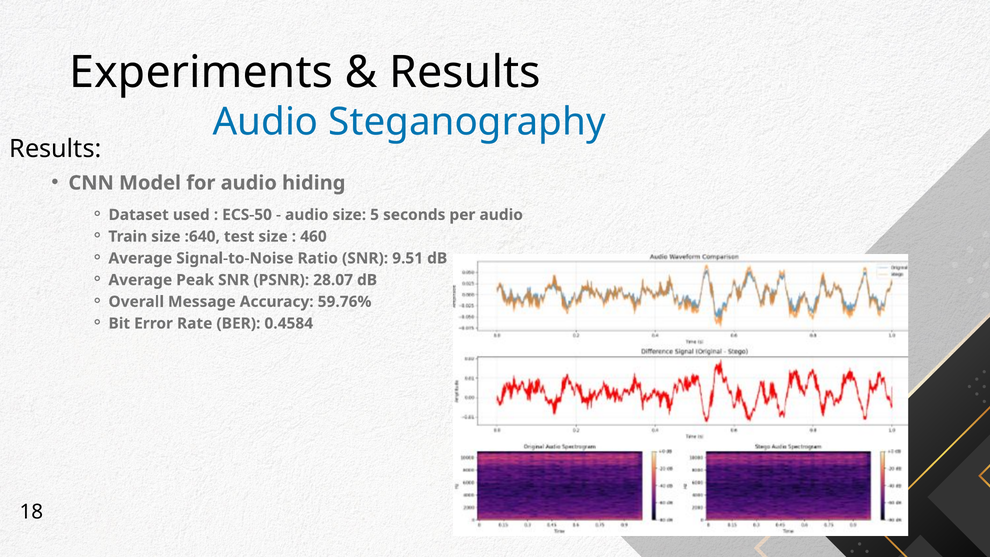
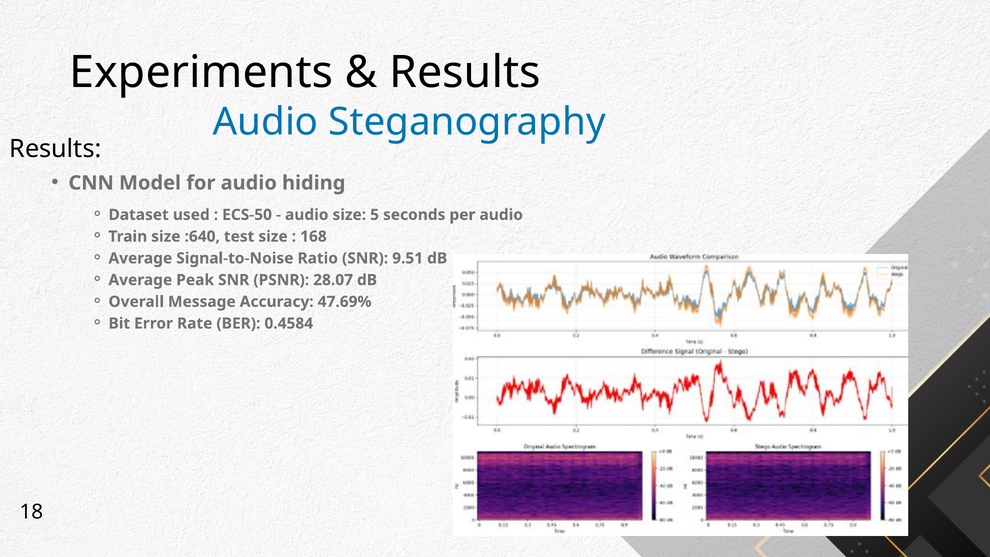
460: 460 -> 168 (313, 236)
59.76%: 59.76% -> 47.69% (345, 302)
